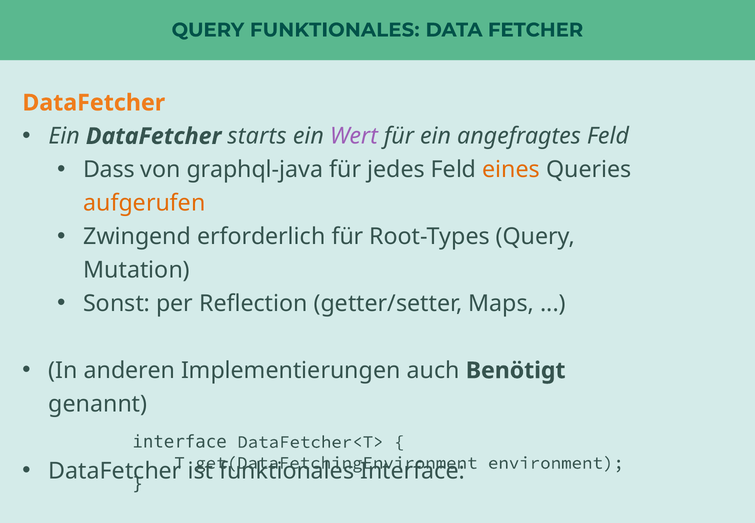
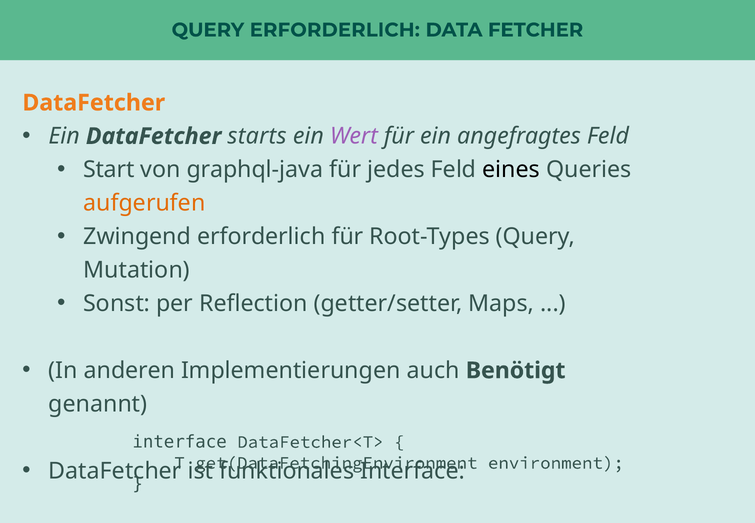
QUERY FUNKTIONALES: FUNKTIONALES -> ERFORDERLICH (335, 30)
Dass: Dass -> Start (109, 170)
eines colour: orange -> black (511, 170)
